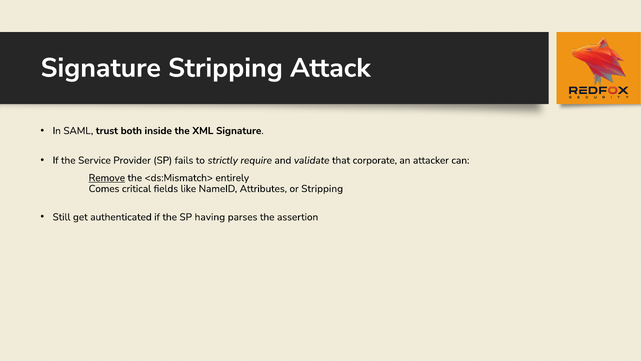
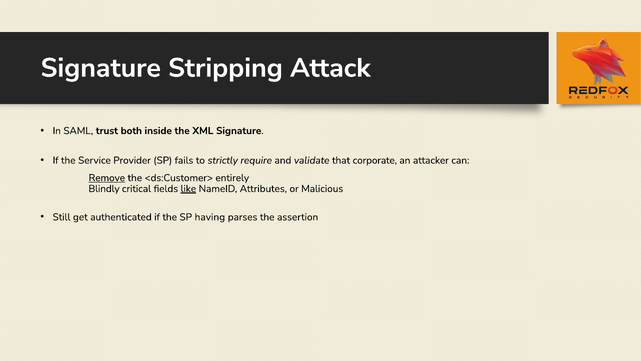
<ds:Mismatch>: <ds:Mismatch> -> <ds:Customer> (179, 178)
Comes: Comes -> Blindly (104, 188)
like underline: none -> present (188, 188)
or Stripping: Stripping -> Malicious (322, 188)
